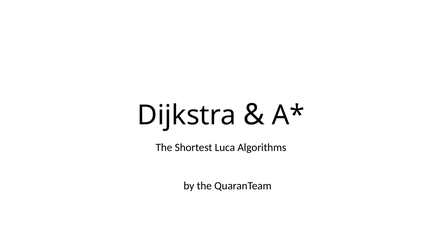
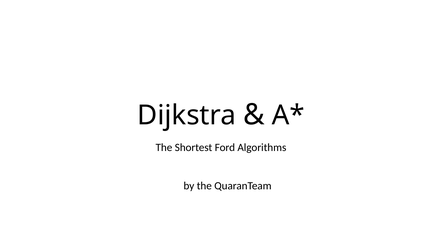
Luca: Luca -> Ford (225, 147)
